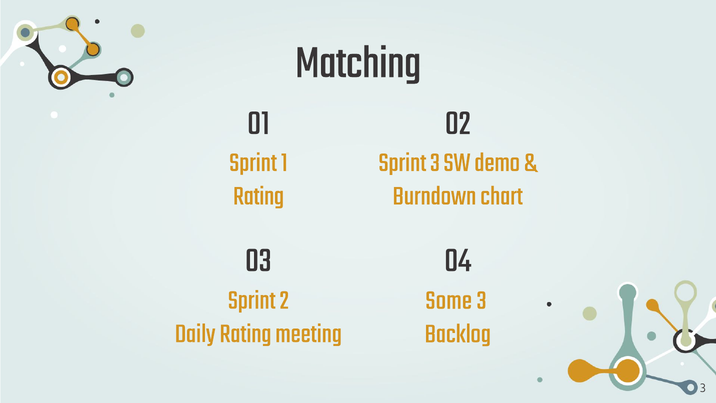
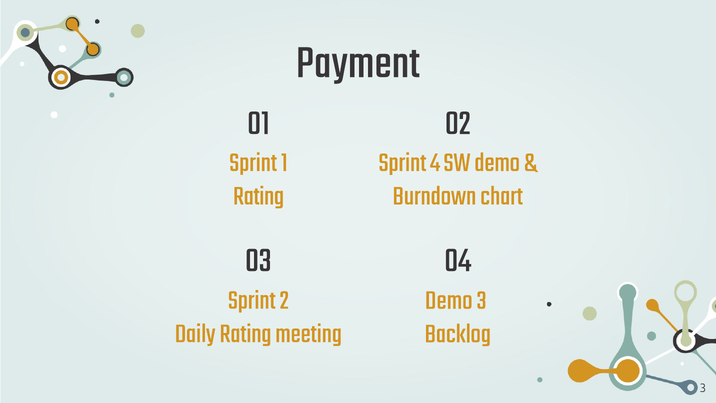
Matching: Matching -> Payment (358, 61)
Sprint 3: 3 -> 4 (435, 162)
Some: Some -> Demo (449, 299)
